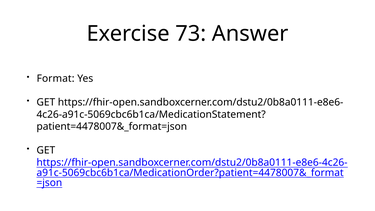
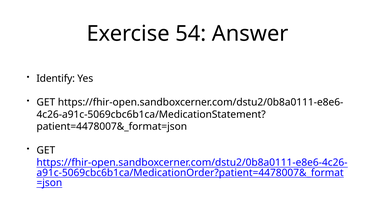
73: 73 -> 54 (191, 34)
Format: Format -> Identify (56, 79)
